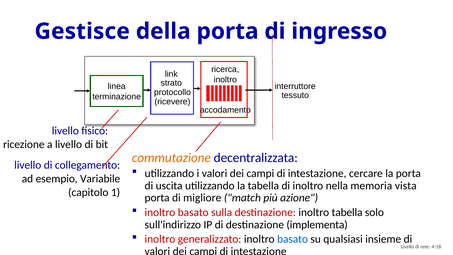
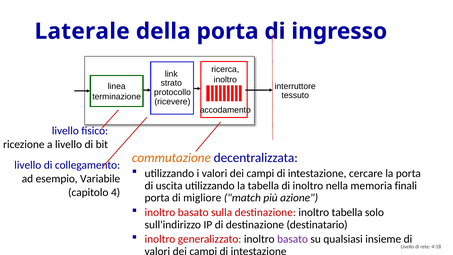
Gestisce: Gestisce -> Laterale (82, 31)
vista: vista -> finali (406, 186)
1: 1 -> 4 (116, 192)
implementa: implementa -> destinatario (317, 224)
basato colour: blue -> purple (293, 239)
